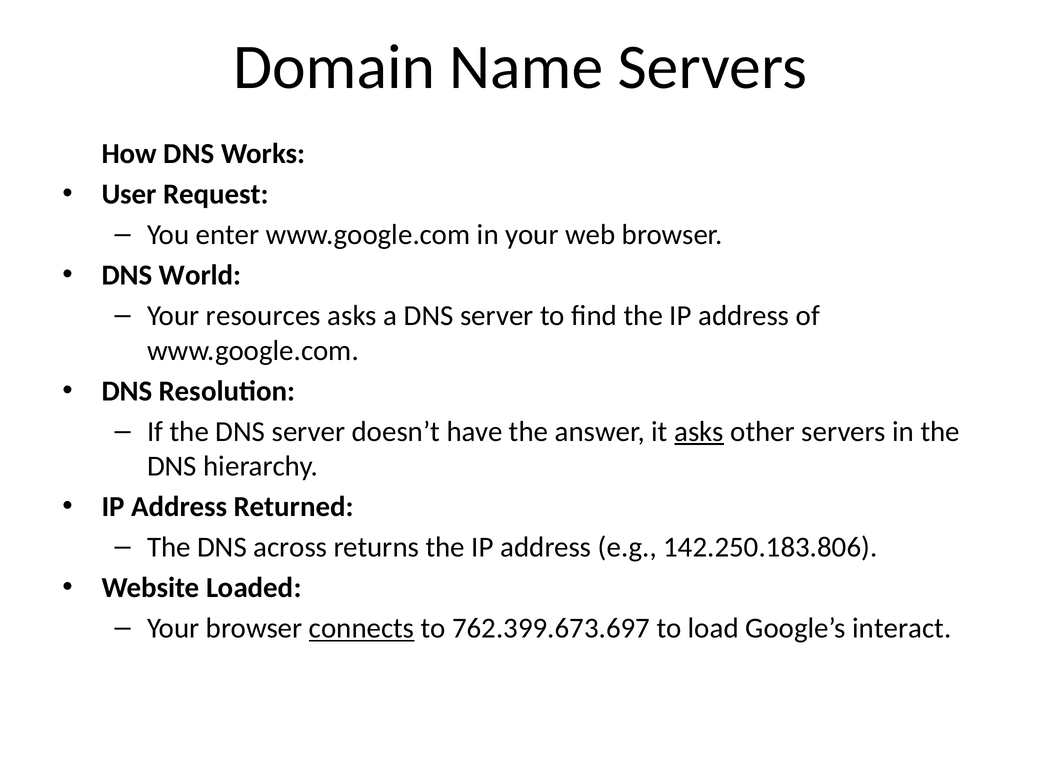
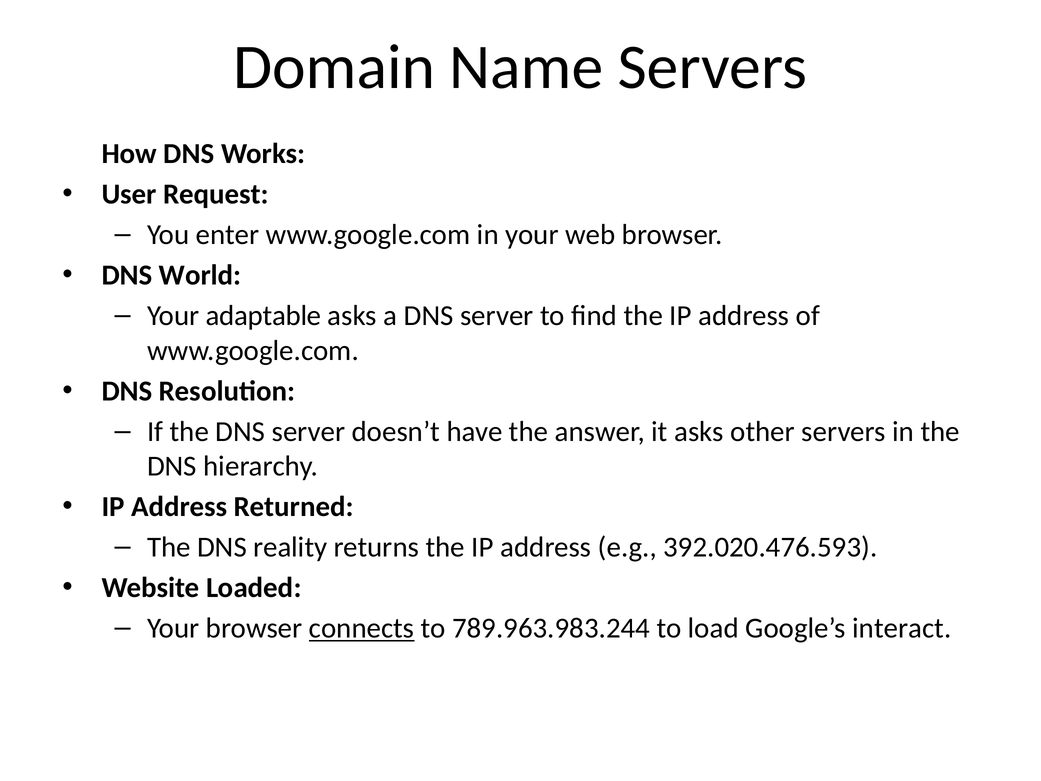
resources: resources -> adaptable (264, 316)
asks underline: present -> none (699, 432)
across: across -> reality (290, 547)
142.250.183.806: 142.250.183.806 -> 392.020.476.593 (770, 547)
762.399.673.697: 762.399.673.697 -> 789.963.983.244 (551, 628)
